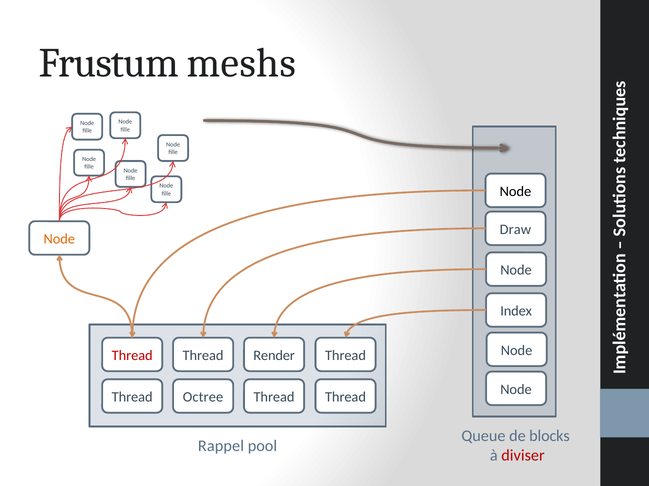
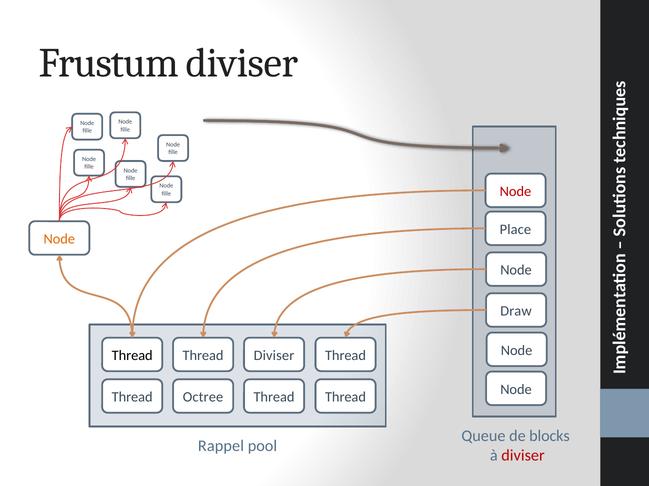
Frustum meshs: meshs -> diviser (242, 63)
Node colour: black -> red (515, 192)
Draw: Draw -> Place (515, 230)
Index: Index -> Draw (516, 311)
Thread colour: red -> black (132, 356)
Thread Render: Render -> Diviser (274, 356)
